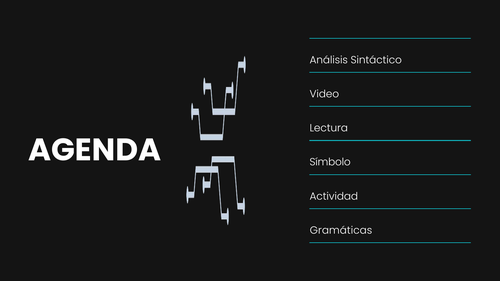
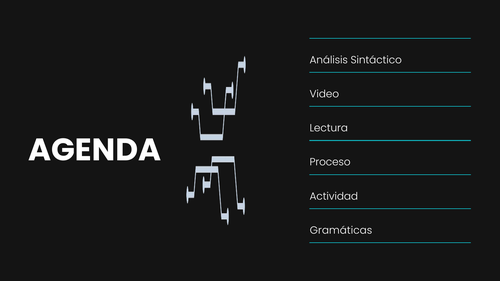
Símbolo: Símbolo -> Proceso (330, 162)
